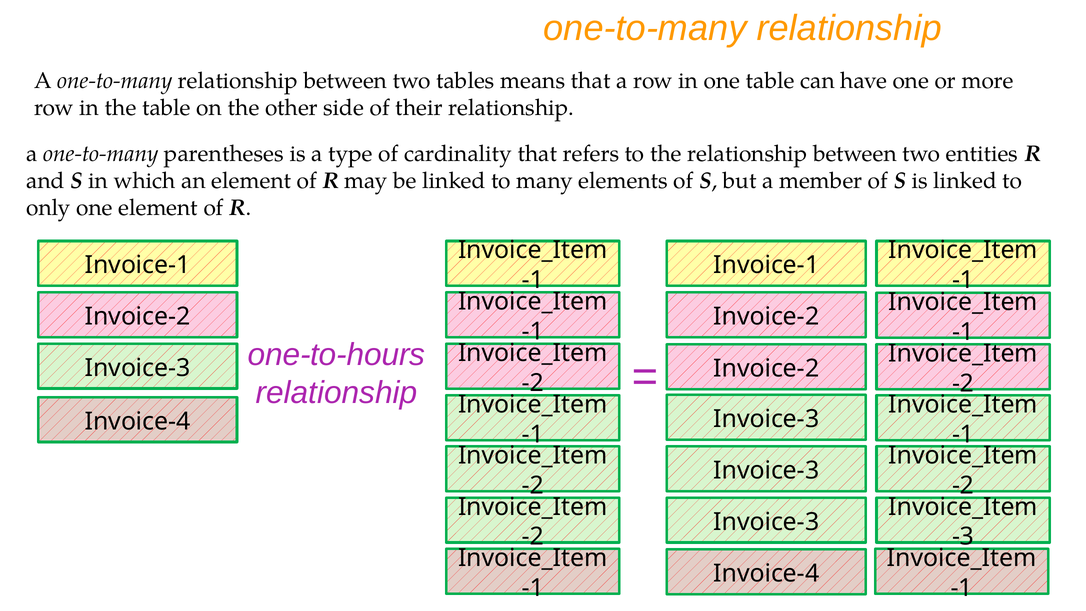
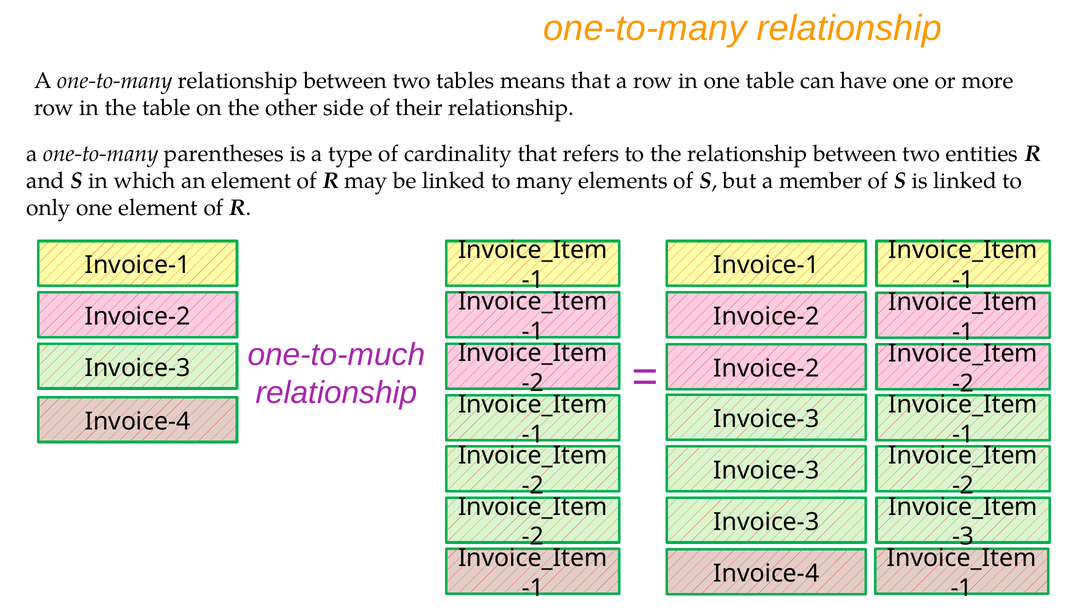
one-to-hours: one-to-hours -> one-to-much (336, 355)
